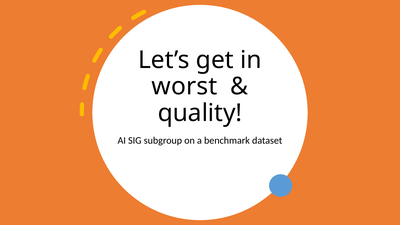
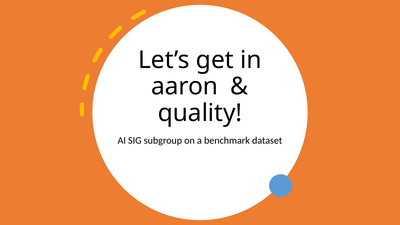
worst: worst -> aaron (185, 86)
